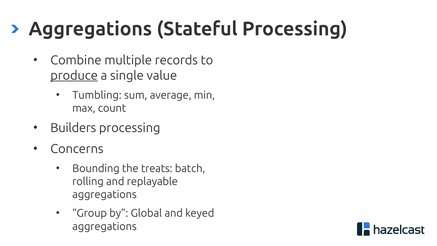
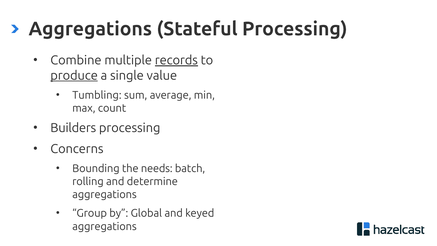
records underline: none -> present (176, 60)
treats: treats -> needs (157, 168)
replayable: replayable -> determine (152, 181)
